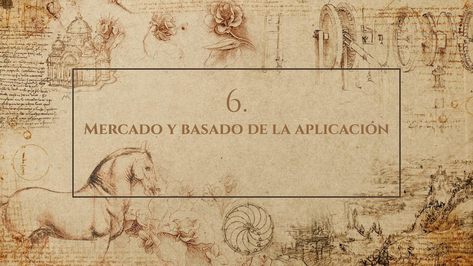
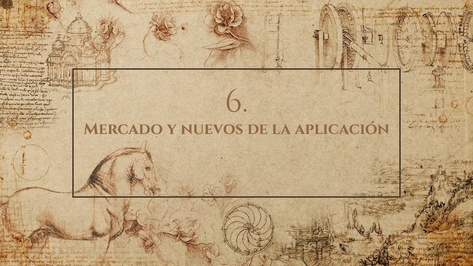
basado: basado -> nuevos (212, 129)
